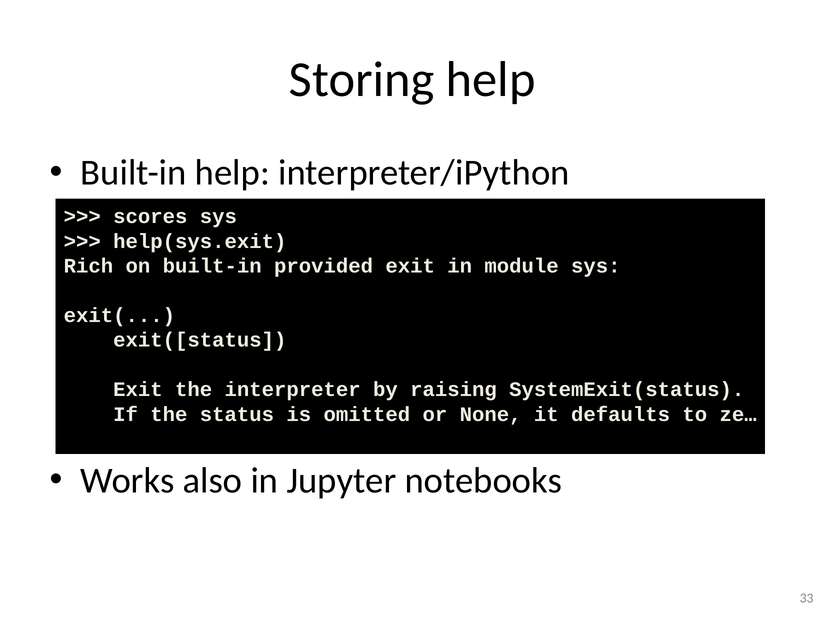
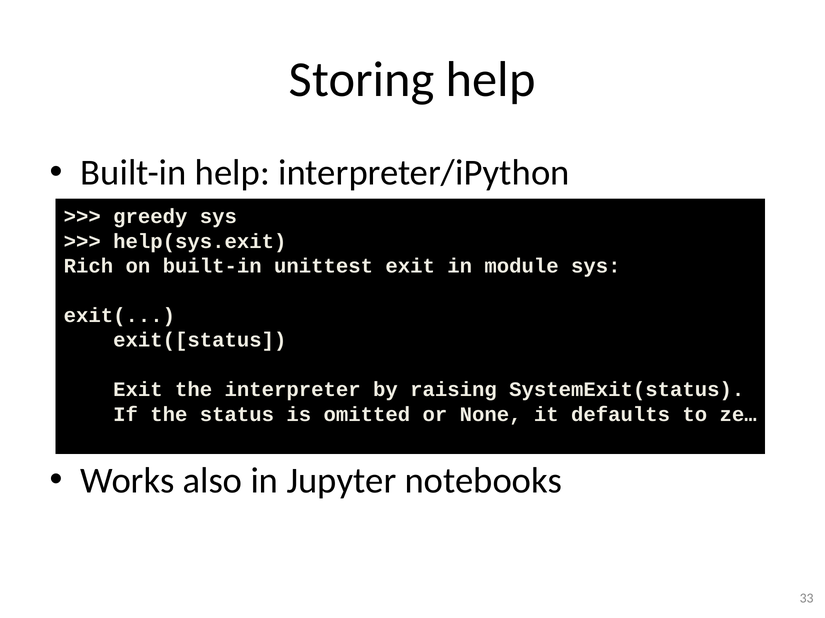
scores: scores -> greedy (150, 217)
provided: provided -> unittest (324, 266)
